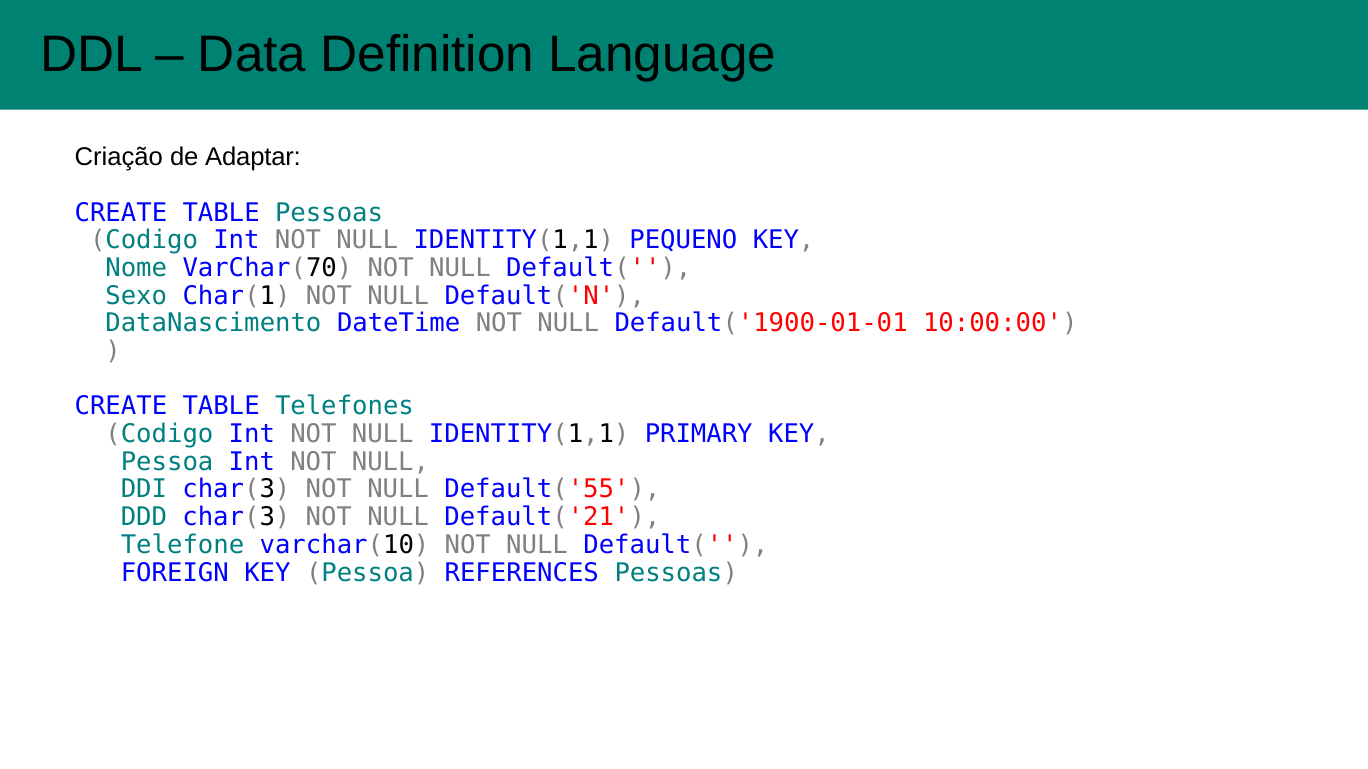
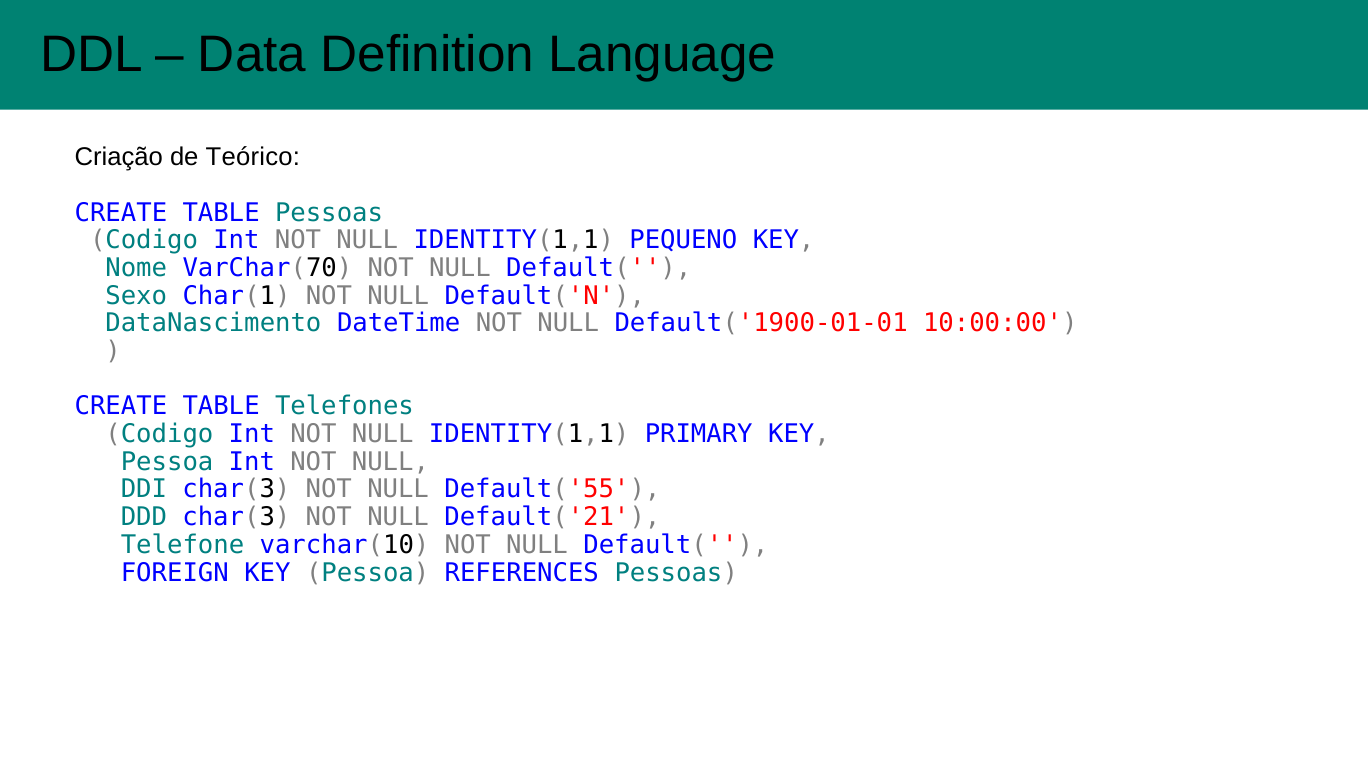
Adaptar: Adaptar -> Teórico (253, 157)
